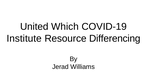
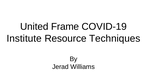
Which: Which -> Frame (65, 27)
Differencing: Differencing -> Techniques (115, 38)
